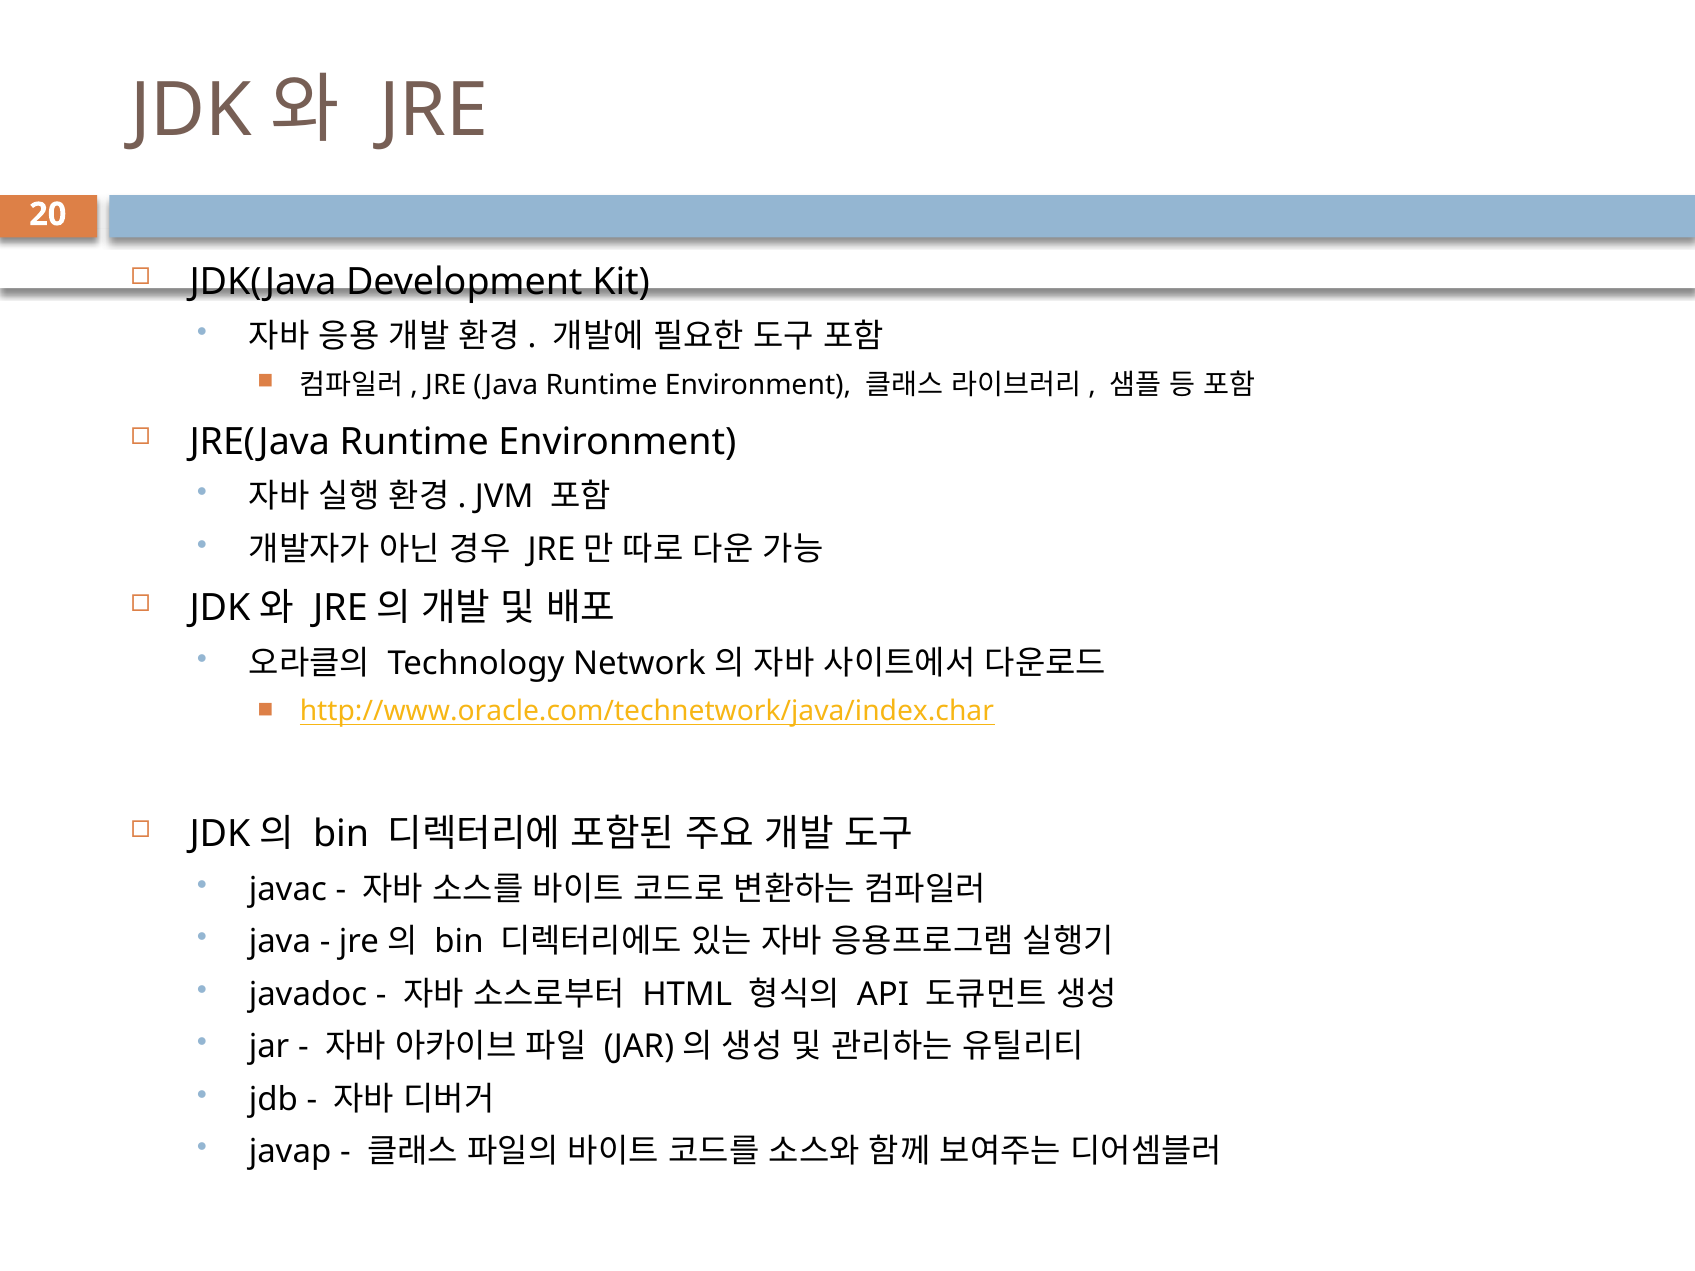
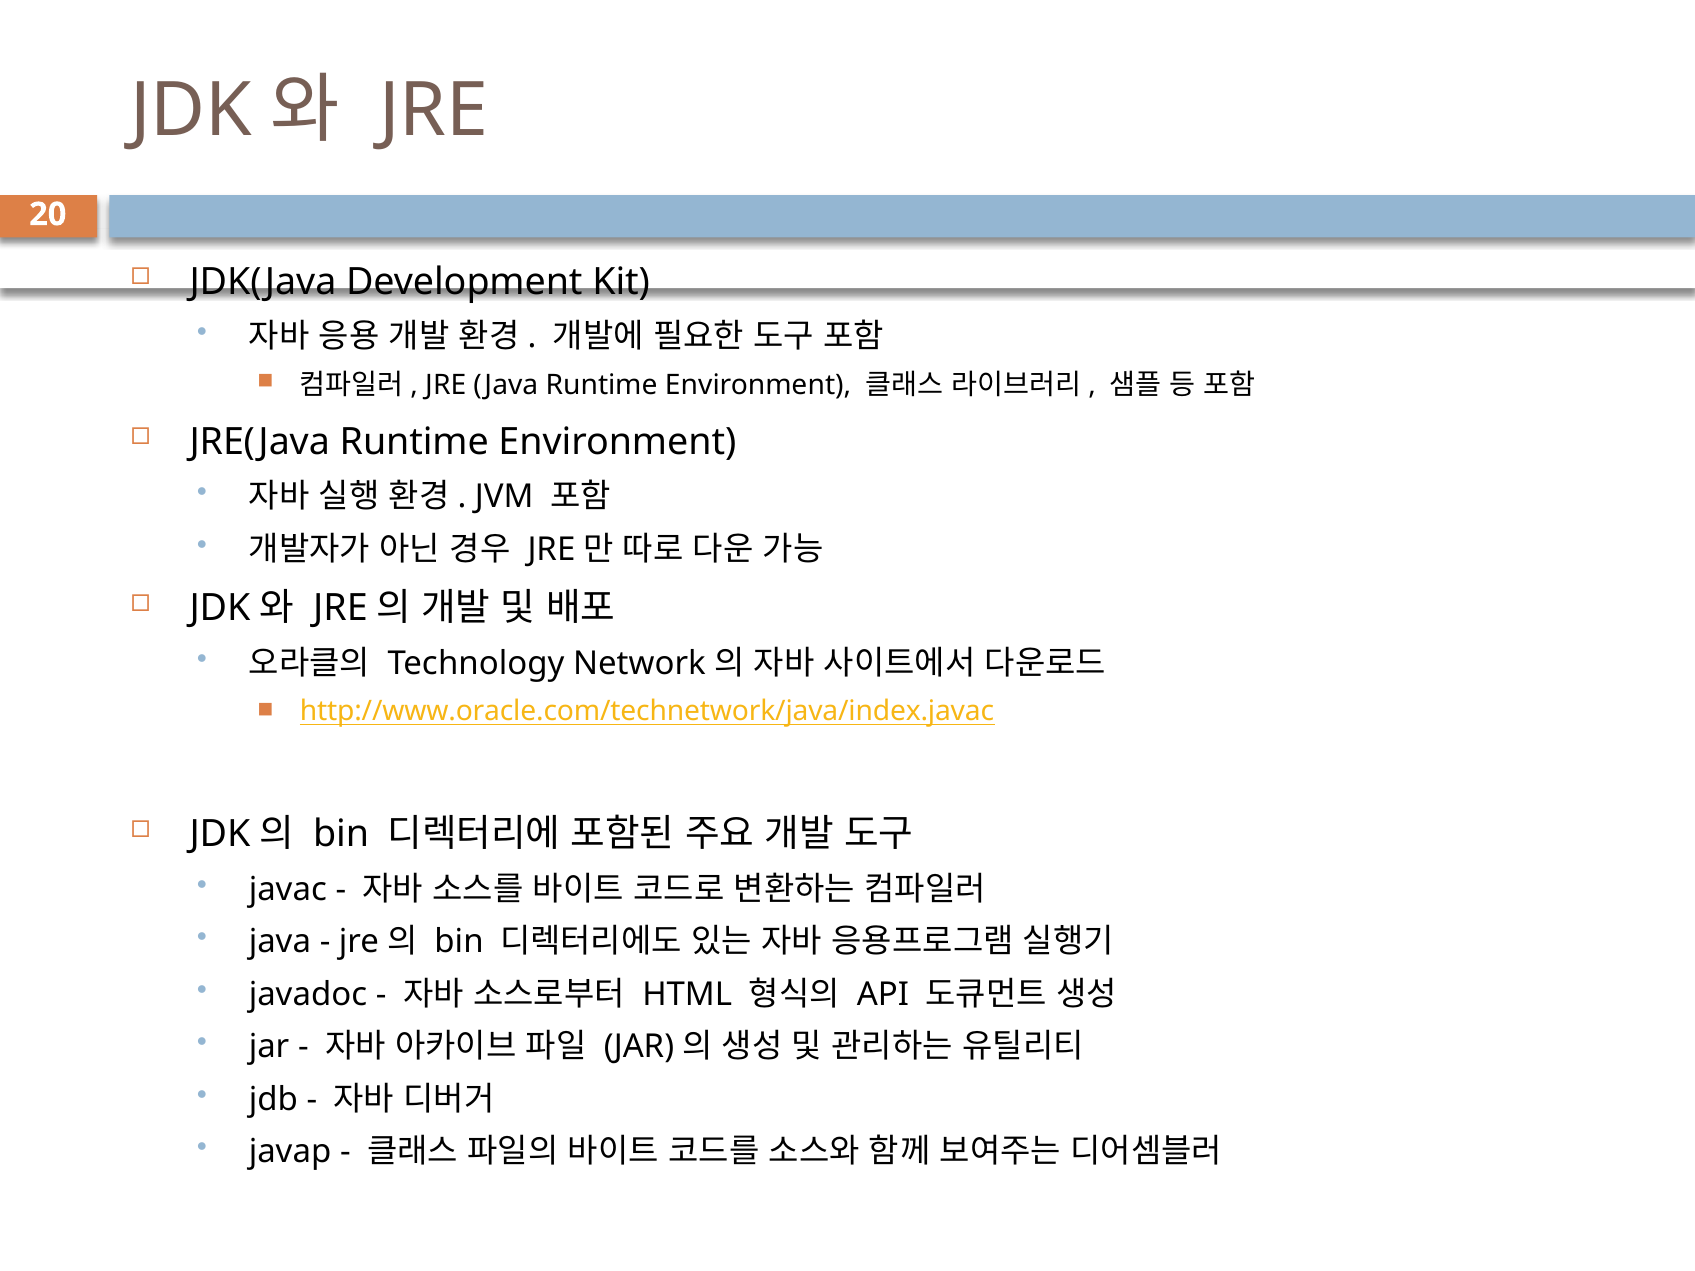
http://www.oracle.com/technetwork/java/index.char: http://www.oracle.com/technetwork/java/index.char -> http://www.oracle.com/technetwork/java/index.javac (647, 712)
